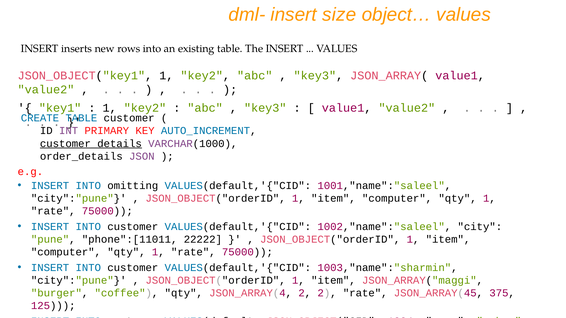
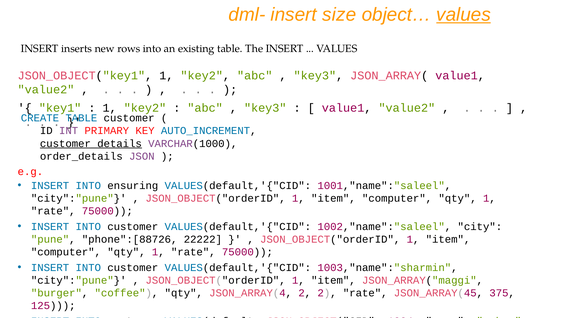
values underline: none -> present (464, 15)
omitting: omitting -> ensuring (133, 186)
phone":[11011: phone":[11011 -> phone":[88726 (130, 240)
